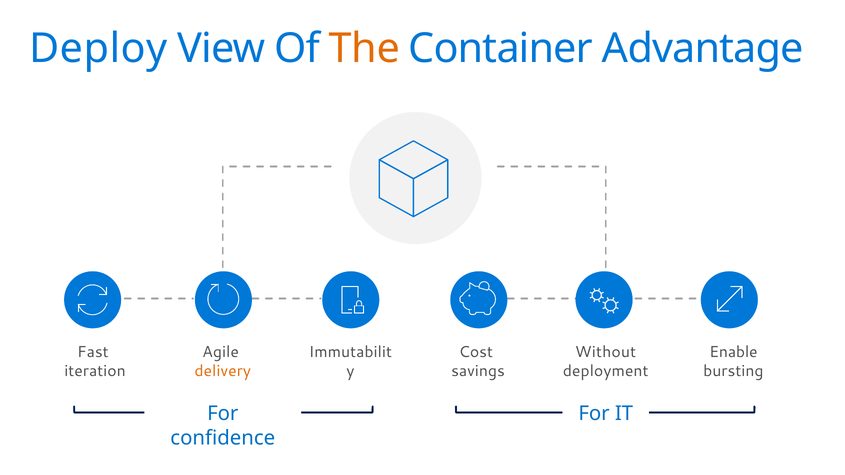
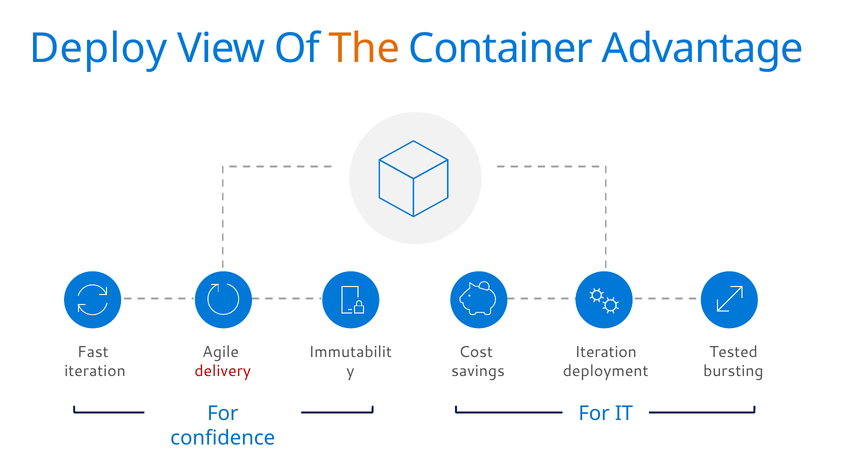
Without: Without -> Iteration (606, 352)
Enable: Enable -> Tested (733, 352)
delivery colour: orange -> red (223, 371)
